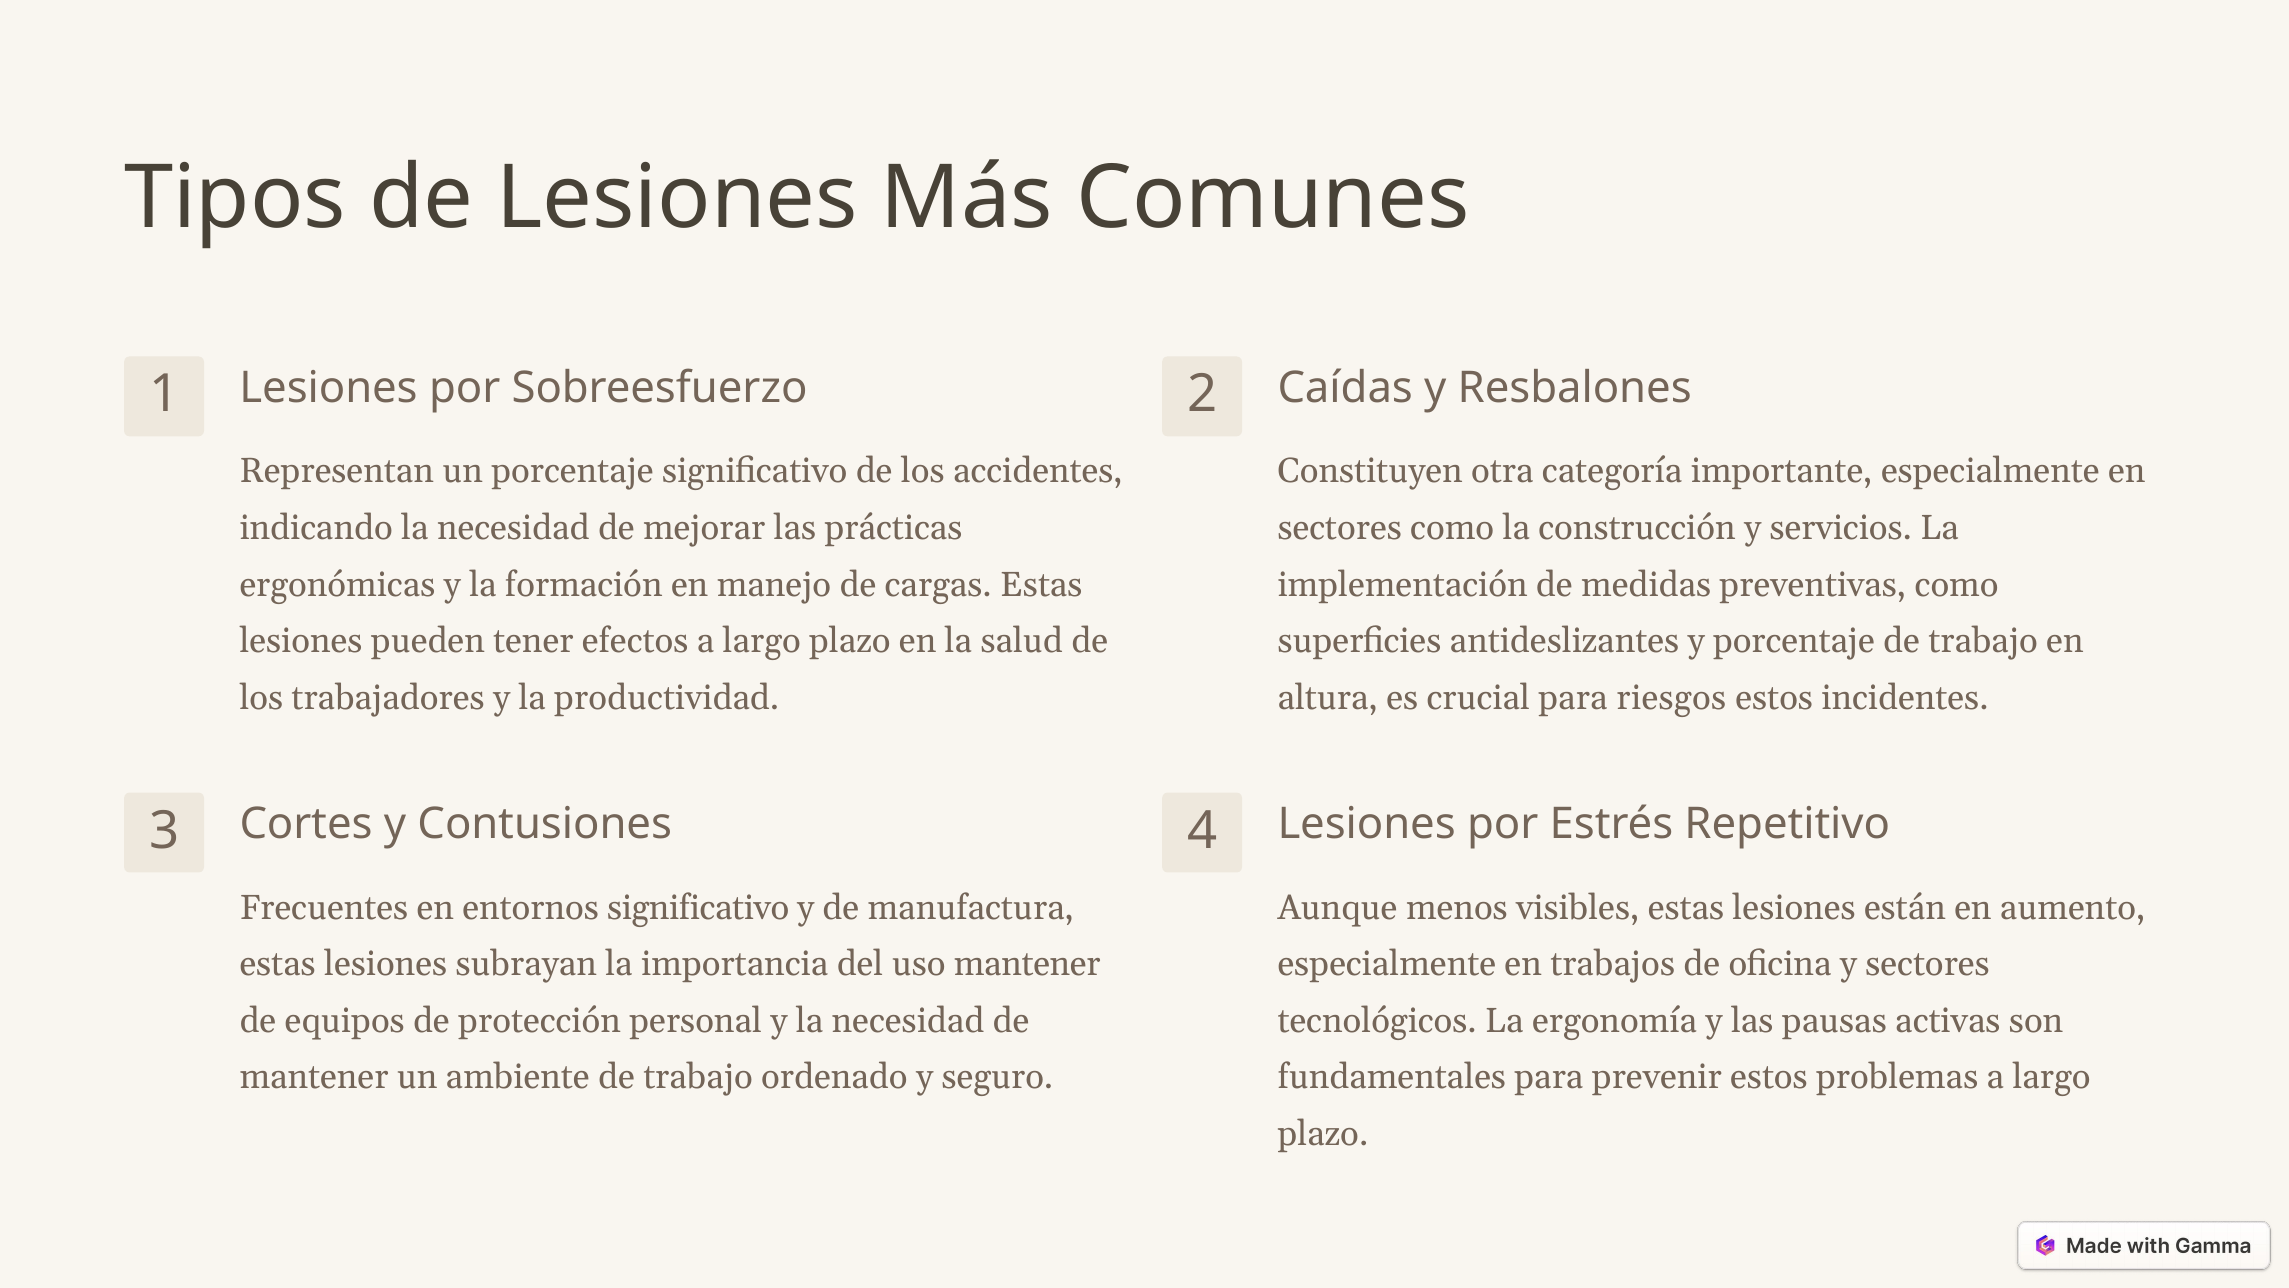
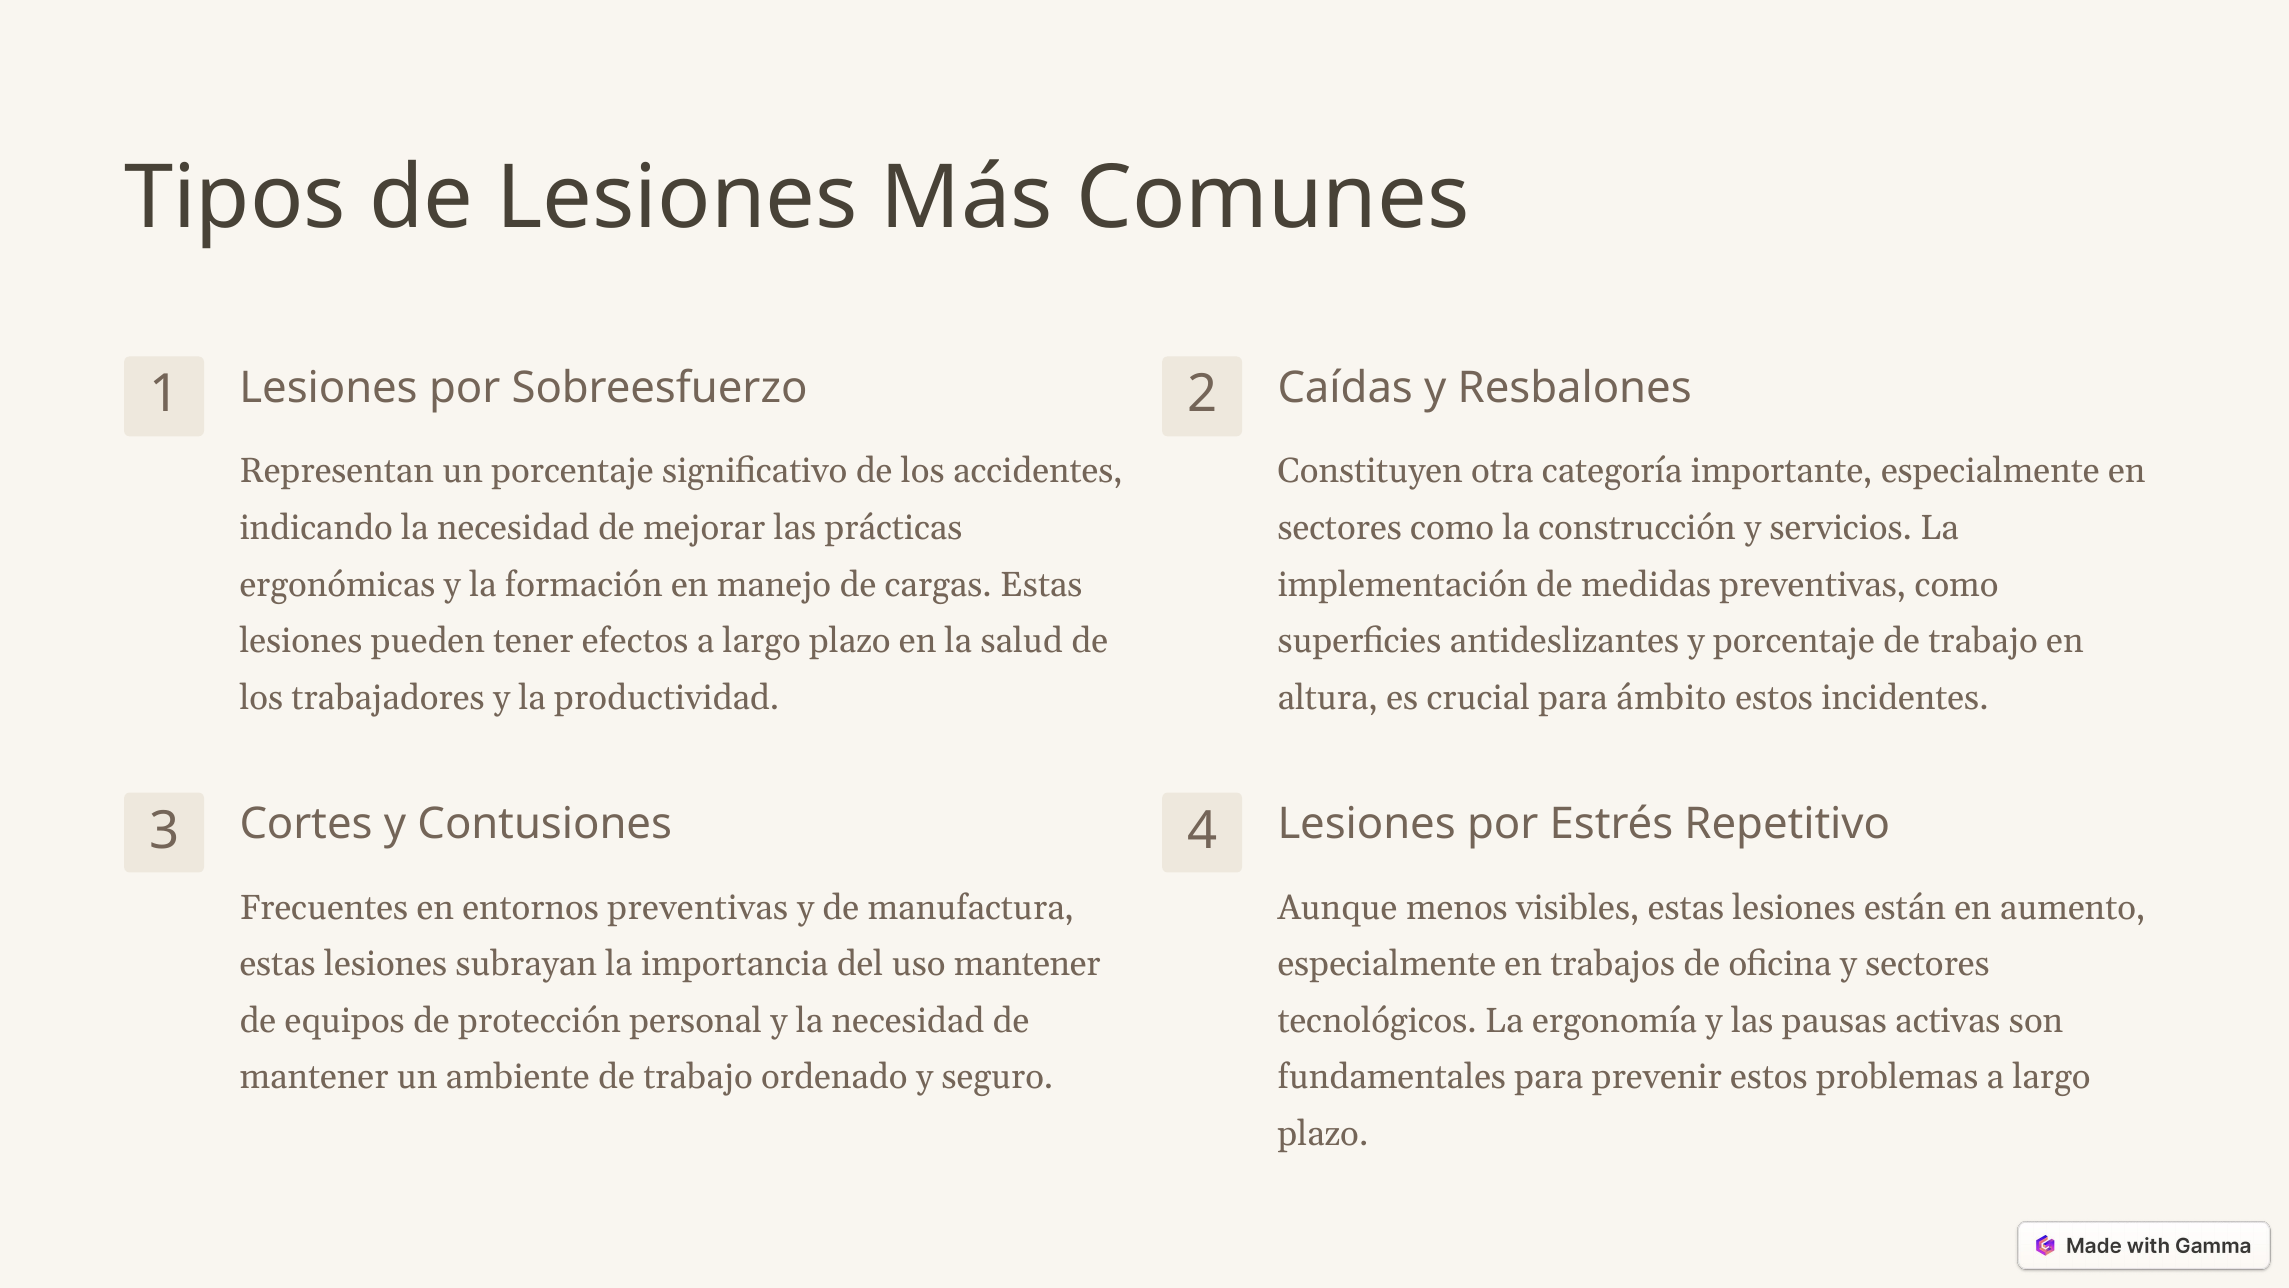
riesgos: riesgos -> ámbito (1671, 698)
entornos significativo: significativo -> preventivas (698, 907)
